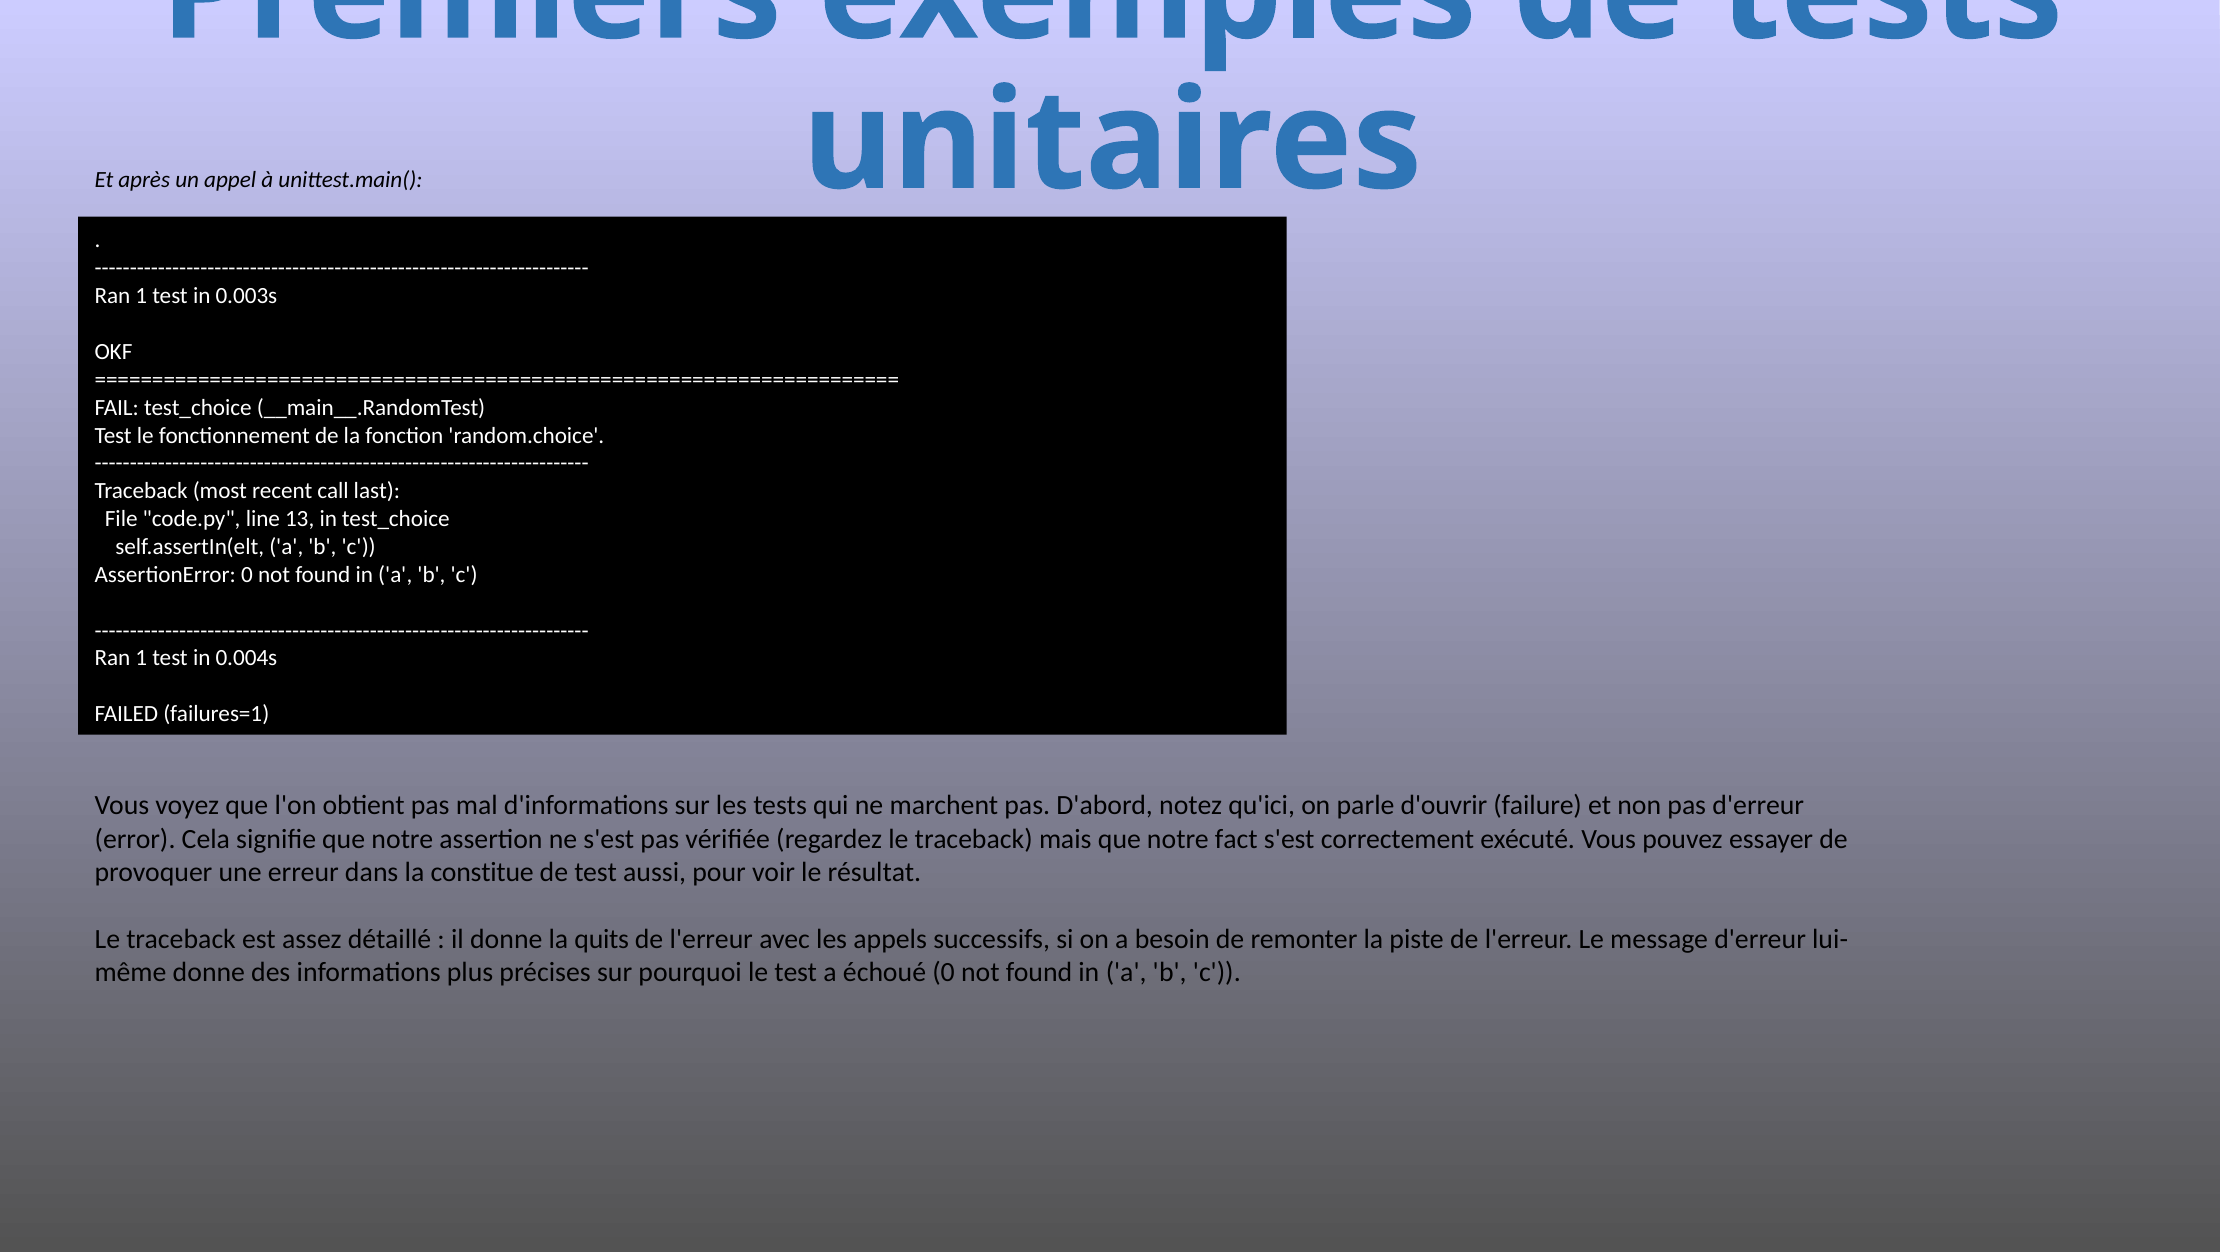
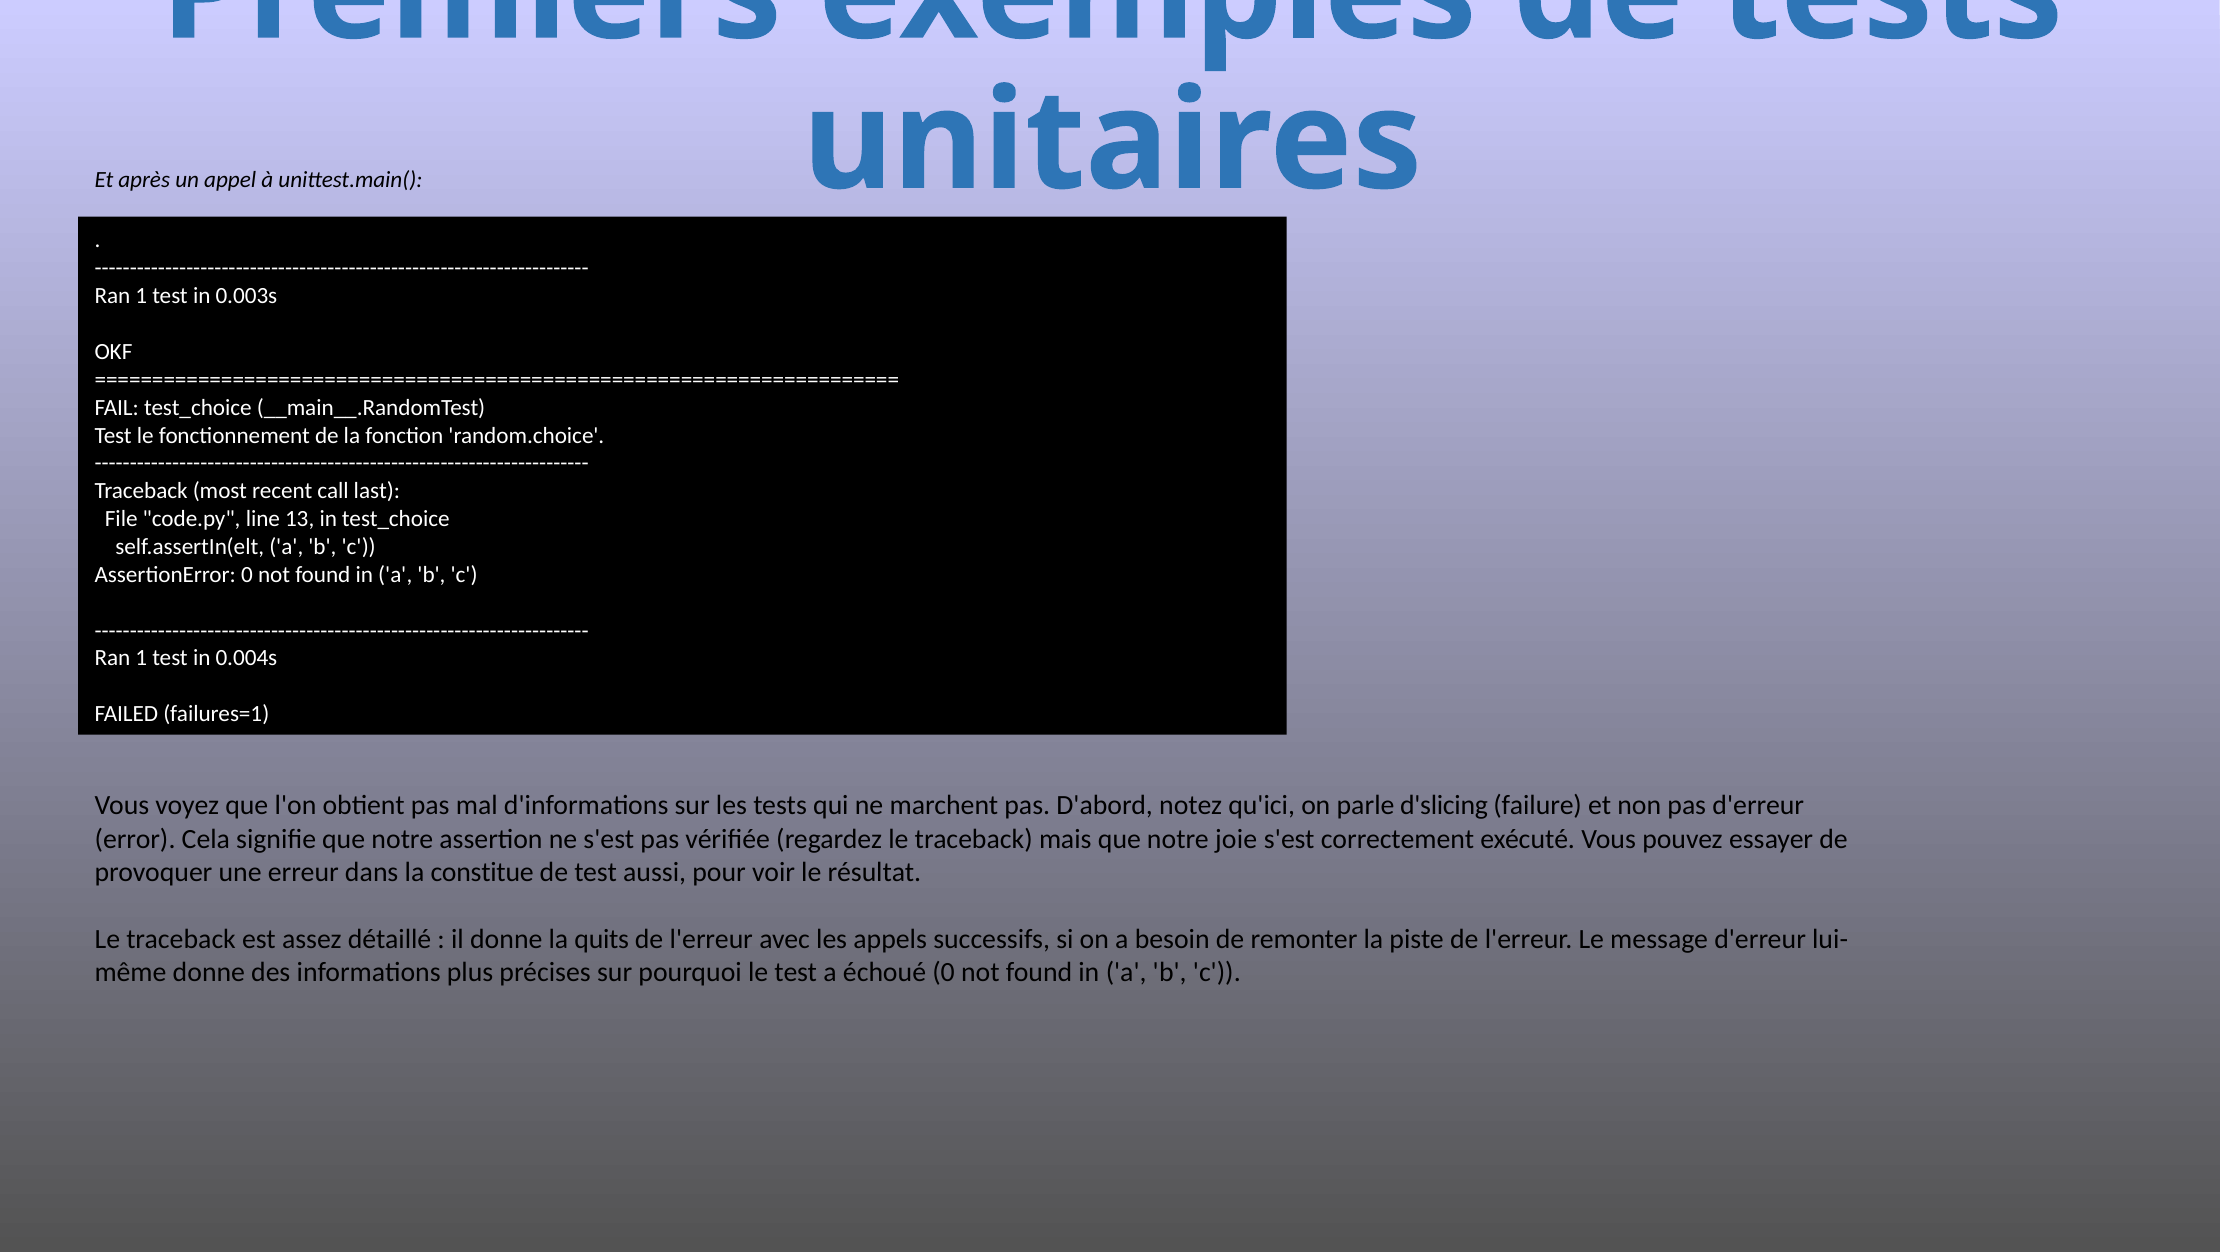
d'ouvrir: d'ouvrir -> d'slicing (1444, 805)
fact: fact -> joie (1236, 839)
